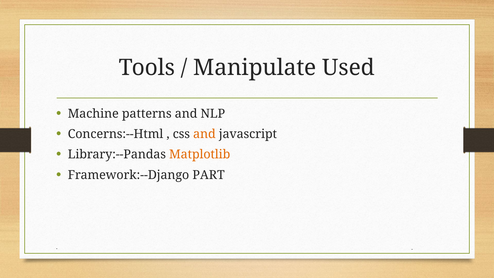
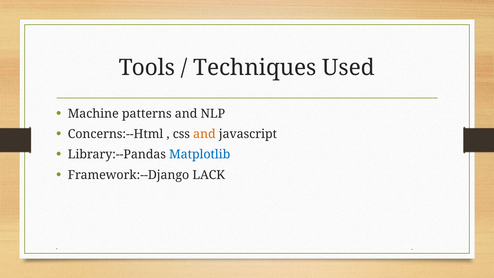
Manipulate: Manipulate -> Techniques (255, 68)
Matplotlib colour: orange -> blue (200, 154)
PART: PART -> LACK (209, 175)
